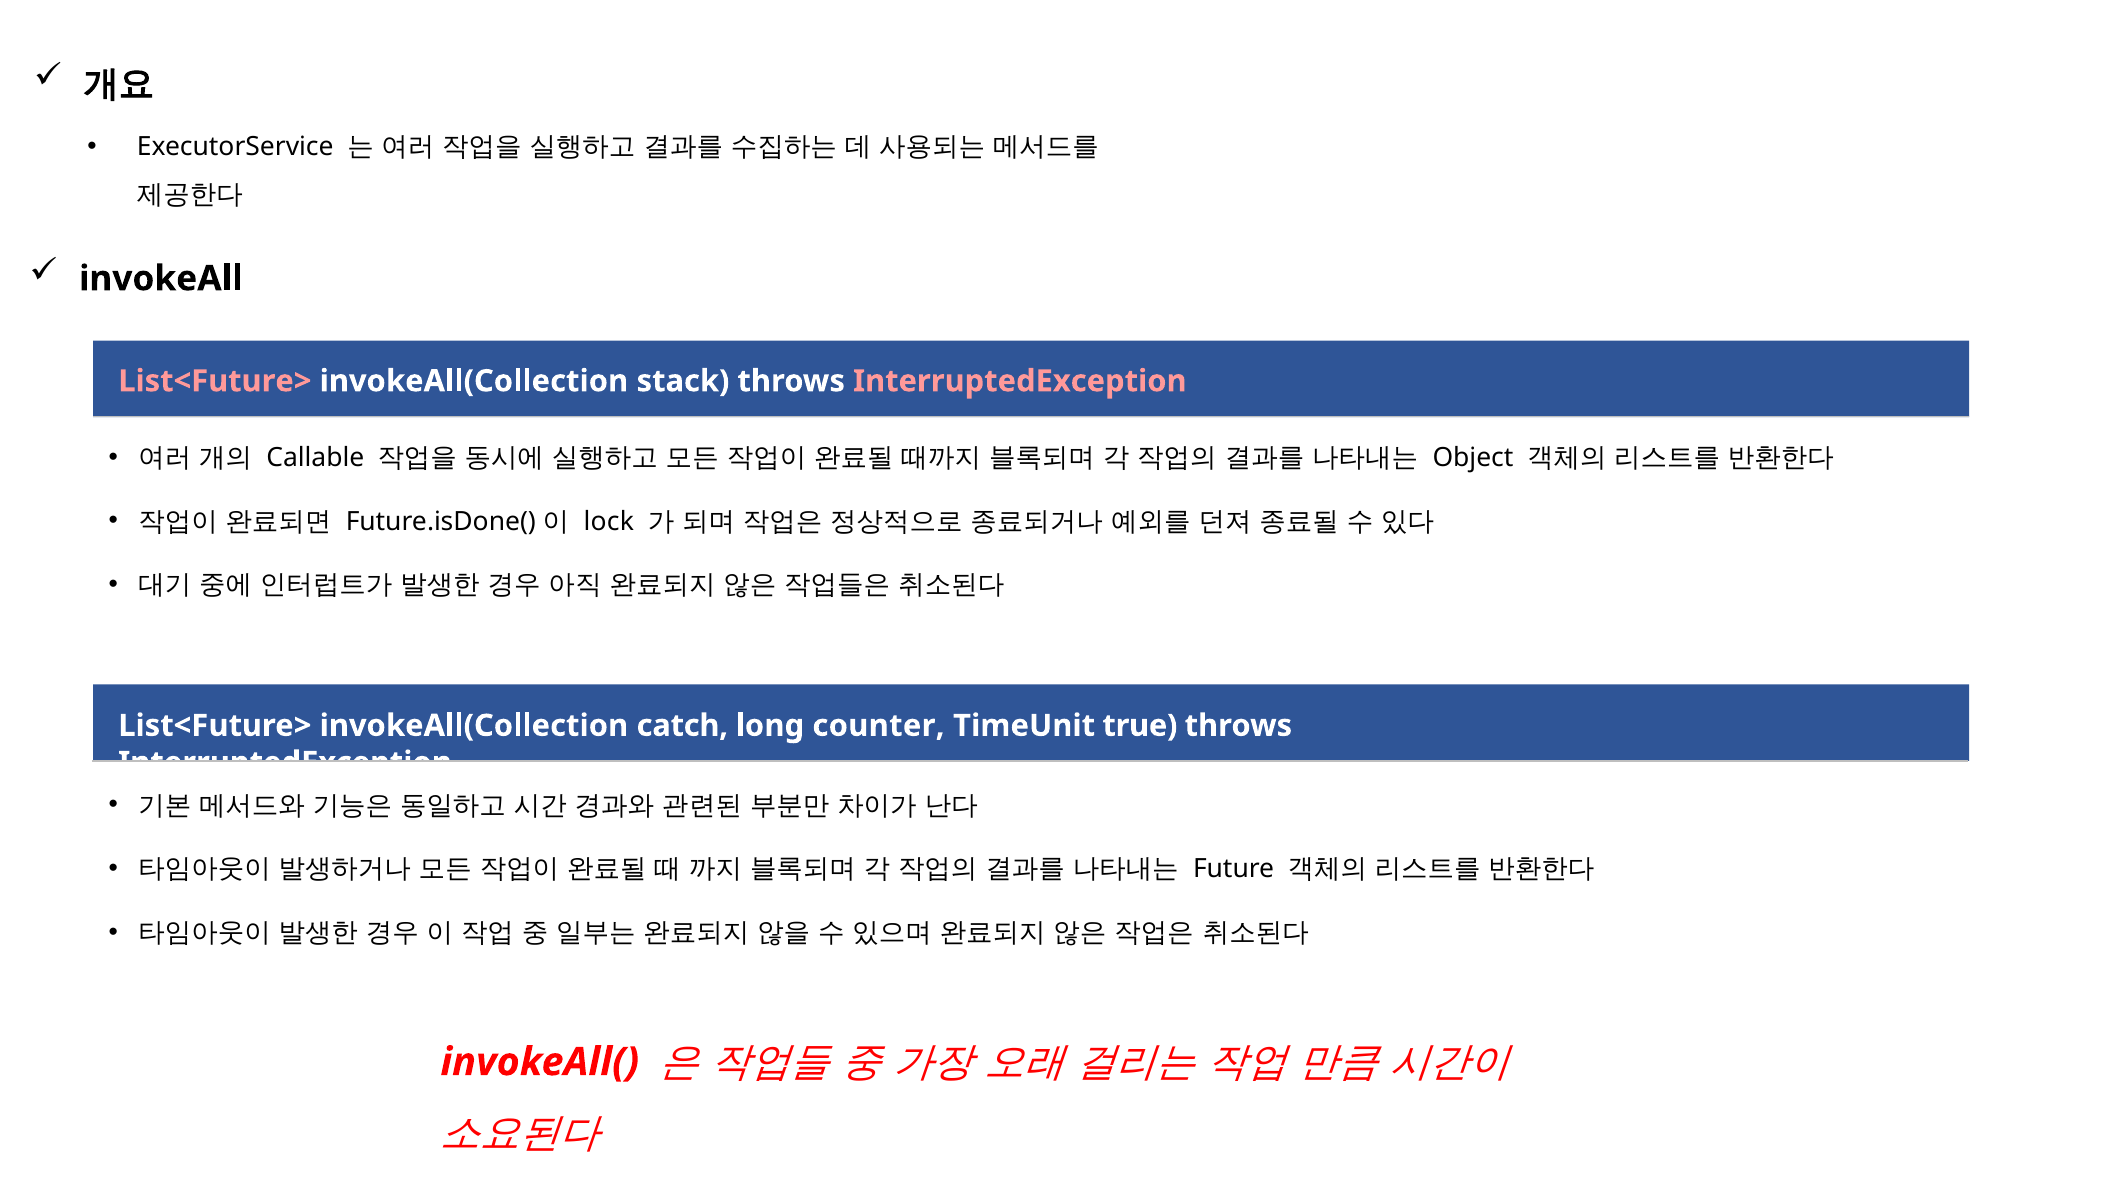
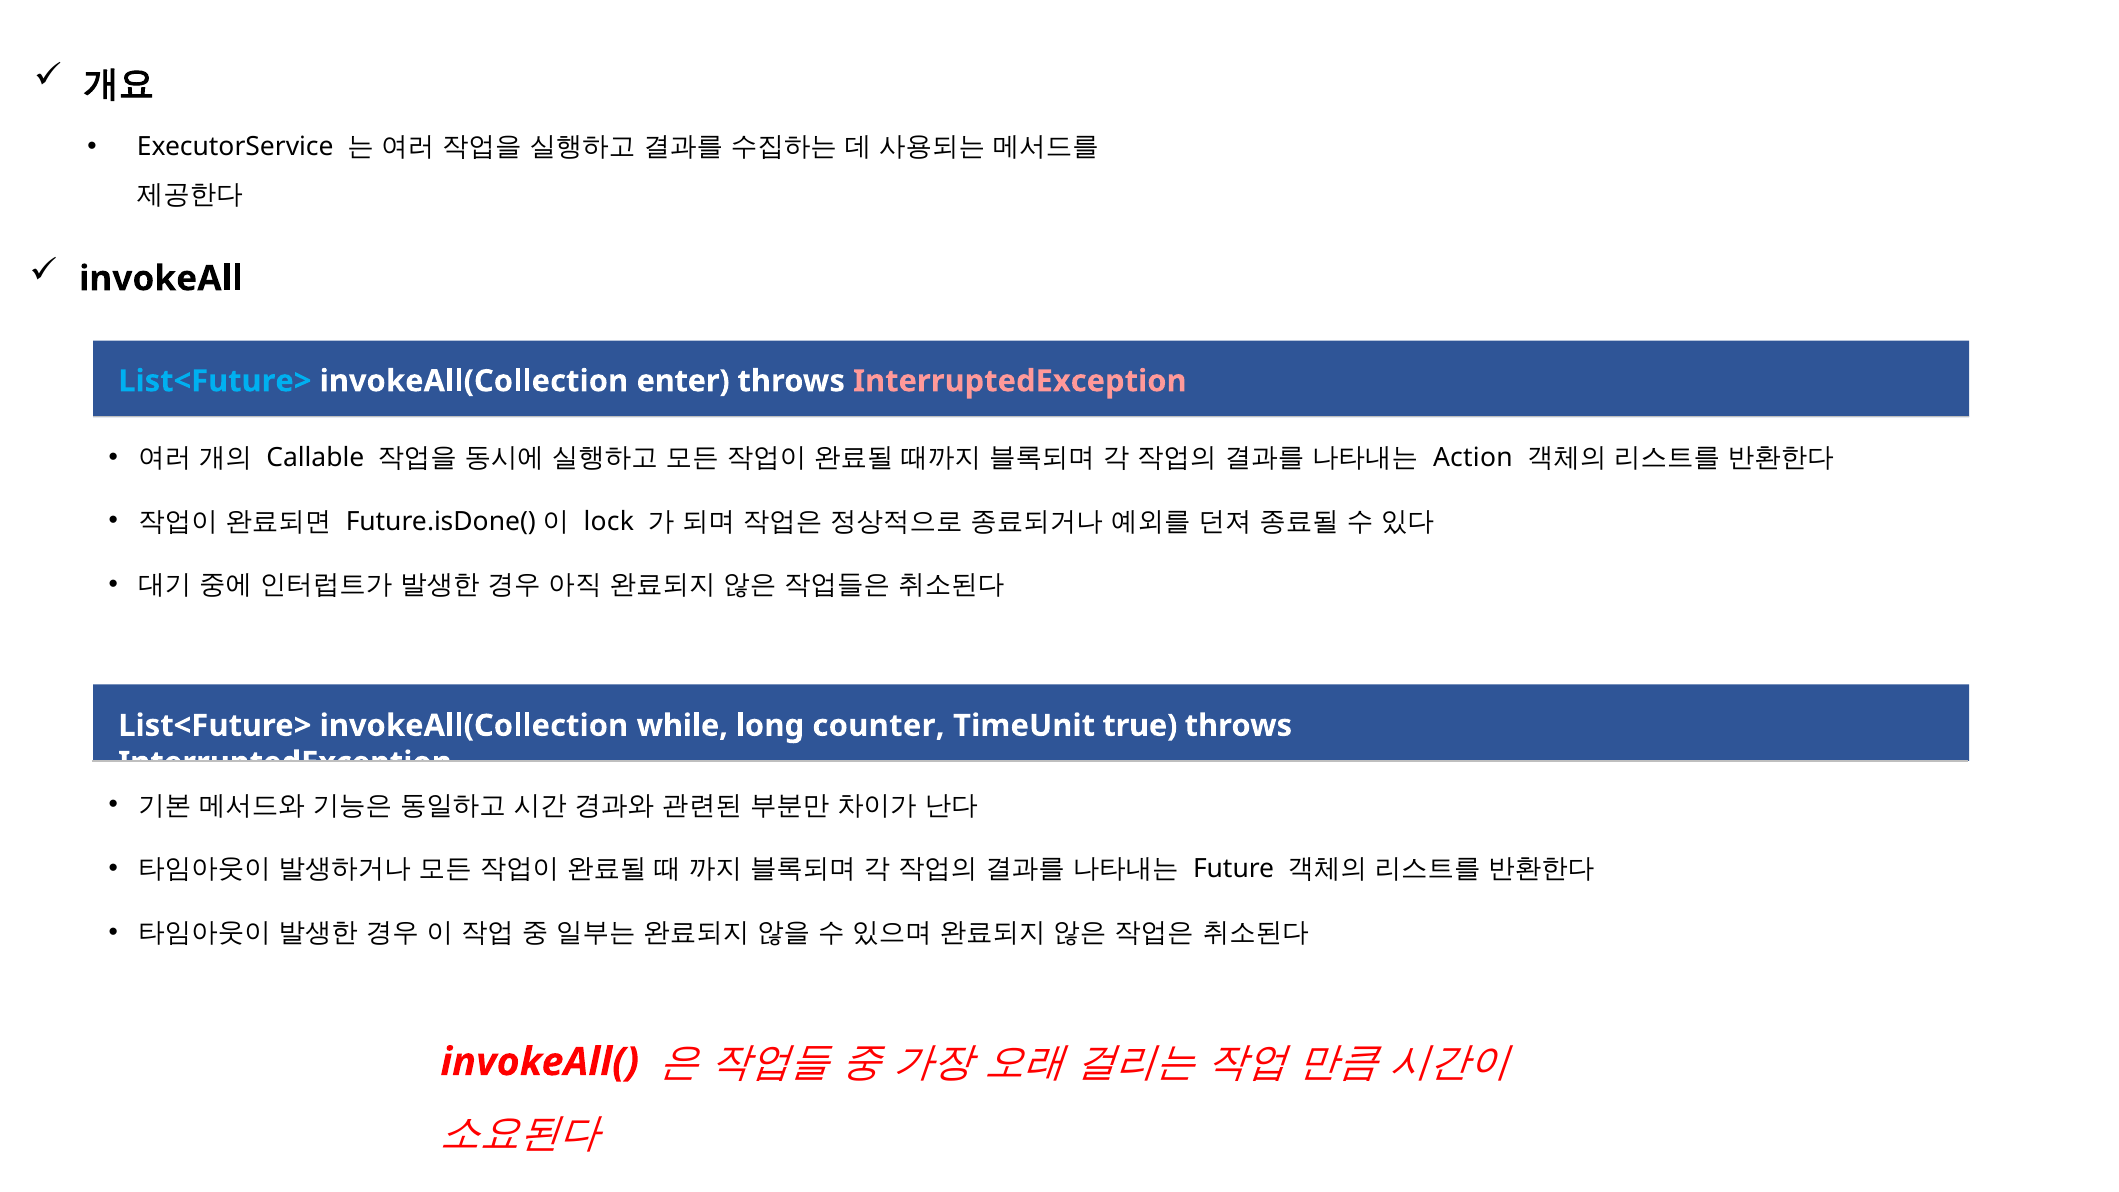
List<Future> colour: pink -> light blue (215, 381)
stack: stack -> enter (683, 381)
Object: Object -> Action (1473, 458)
catch: catch -> while (682, 726)
